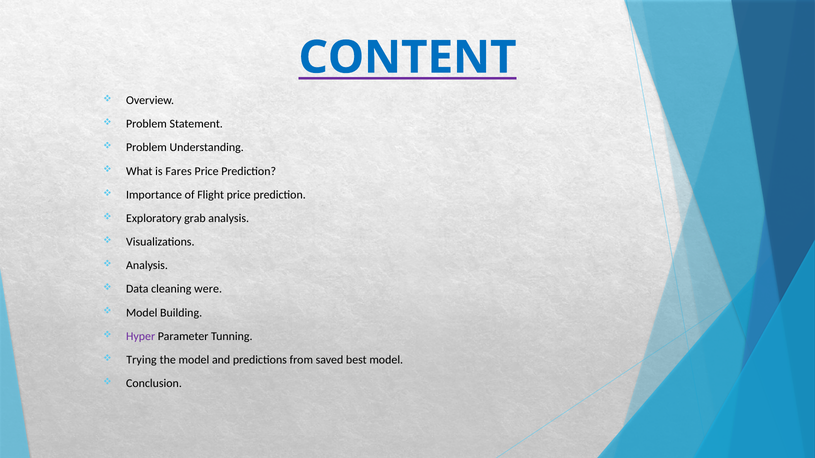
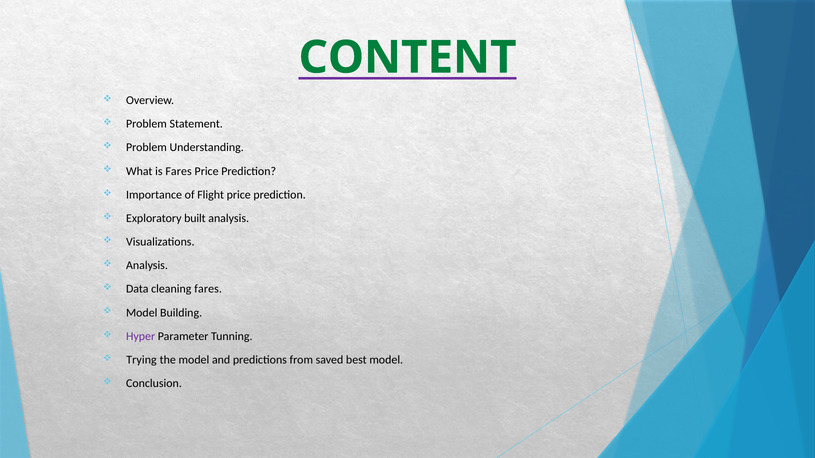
CONTENT colour: blue -> green (408, 58)
grab: grab -> built (195, 218)
cleaning were: were -> fares (208, 289)
